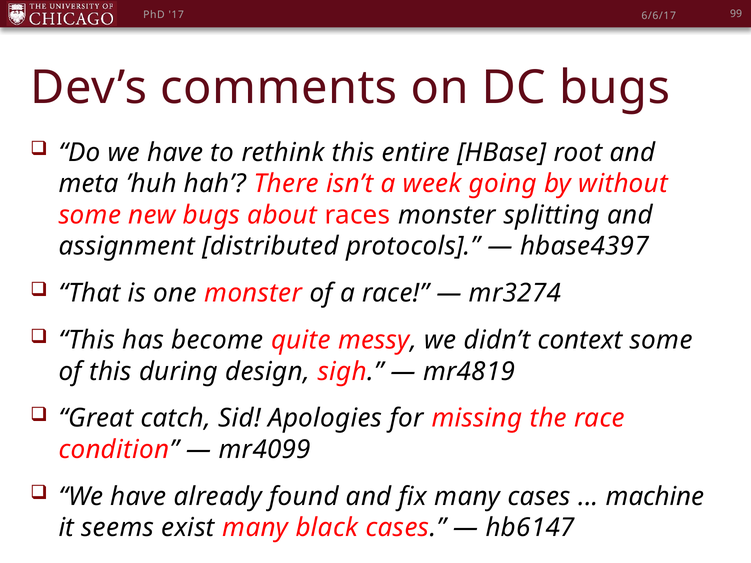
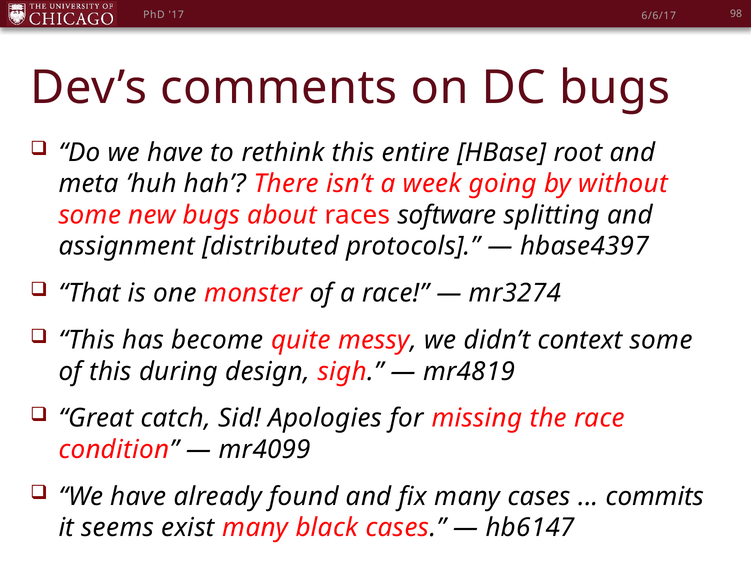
99: 99 -> 98 (736, 14)
races monster: monster -> software (447, 215)
machine: machine -> commits (655, 497)
